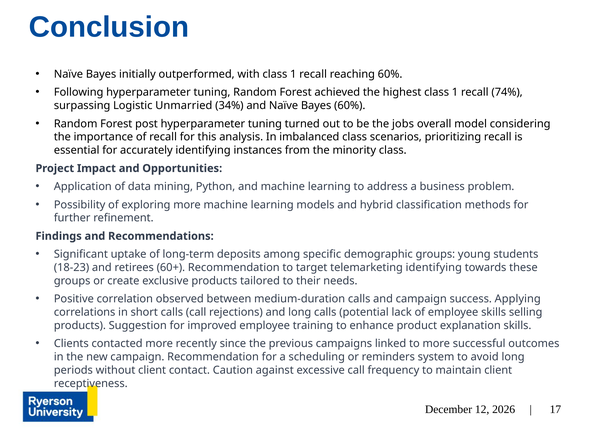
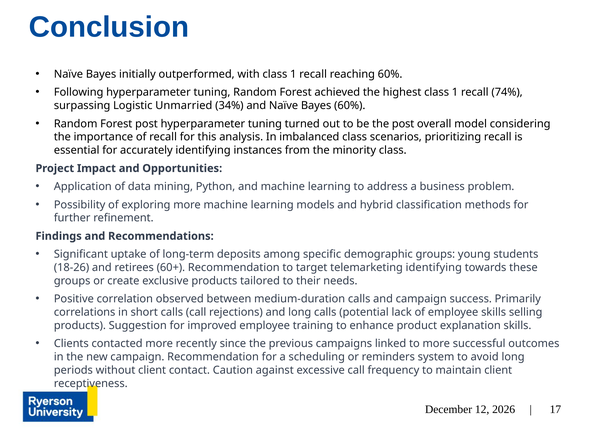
the jobs: jobs -> post (403, 124)
18-23: 18-23 -> 18-26 (72, 267)
Applying: Applying -> Primarily (518, 299)
